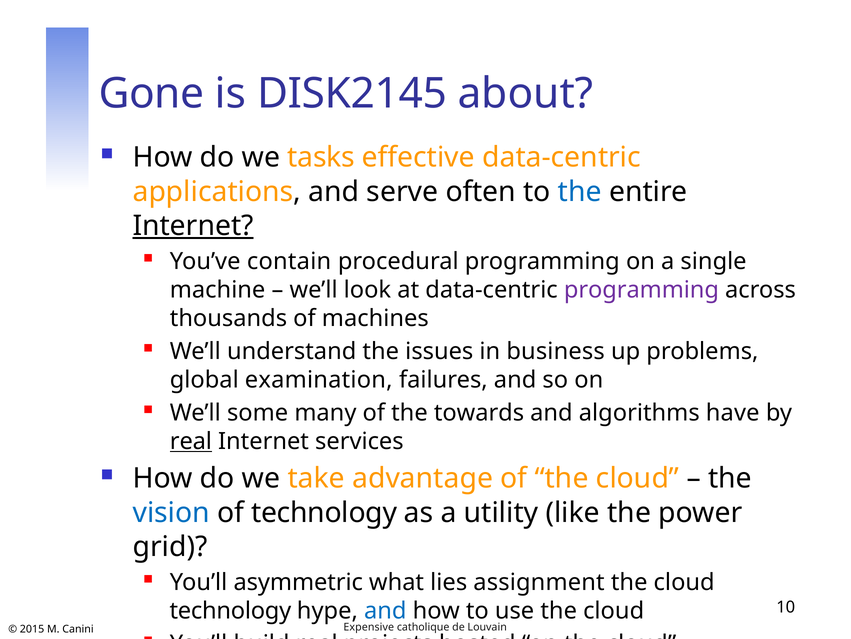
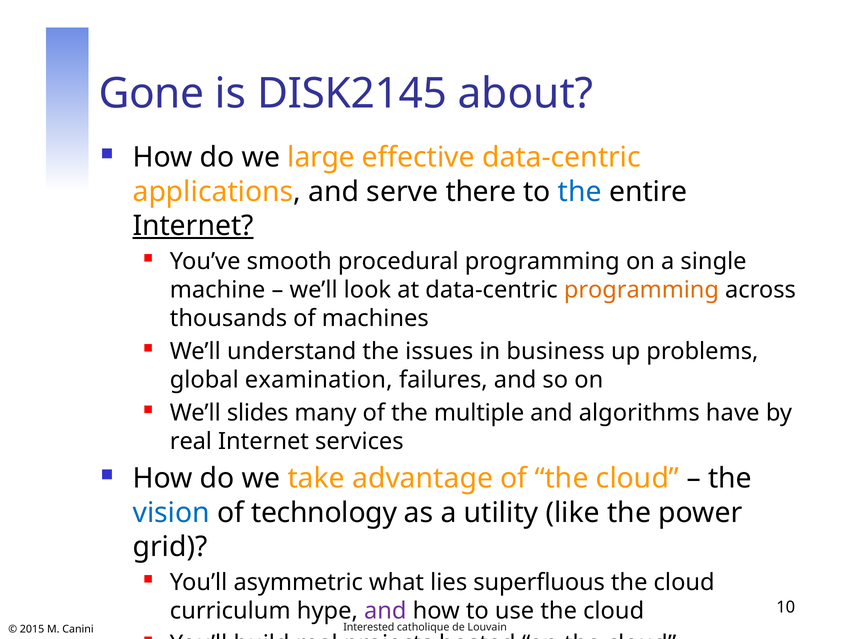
tasks: tasks -> large (321, 157)
often: often -> there (481, 191)
contain: contain -> smooth (289, 261)
programming colour: purple -> orange (641, 289)
some: some -> slides (258, 412)
towards: towards -> multiple (479, 412)
real underline: present -> none (191, 441)
assignment: assignment -> superfluous (539, 582)
technology: technology -> curriculum (230, 610)
and colour: blue -> purple (385, 610)
Expensive: Expensive -> Interested (369, 627)
